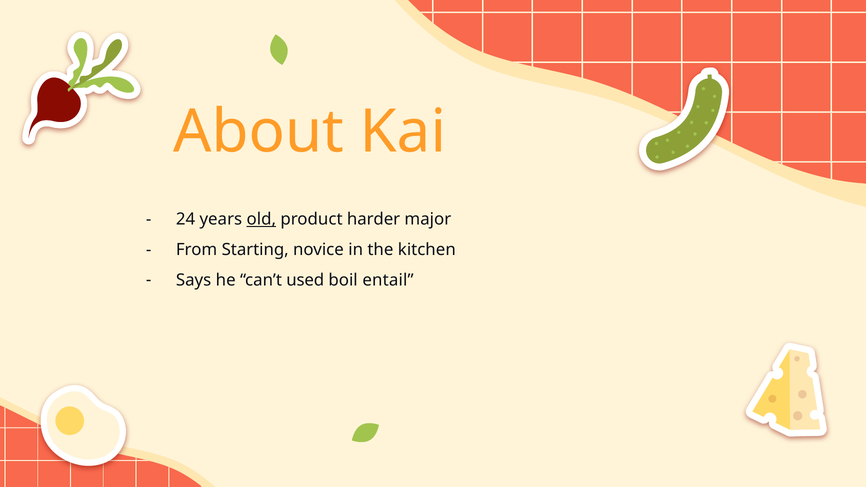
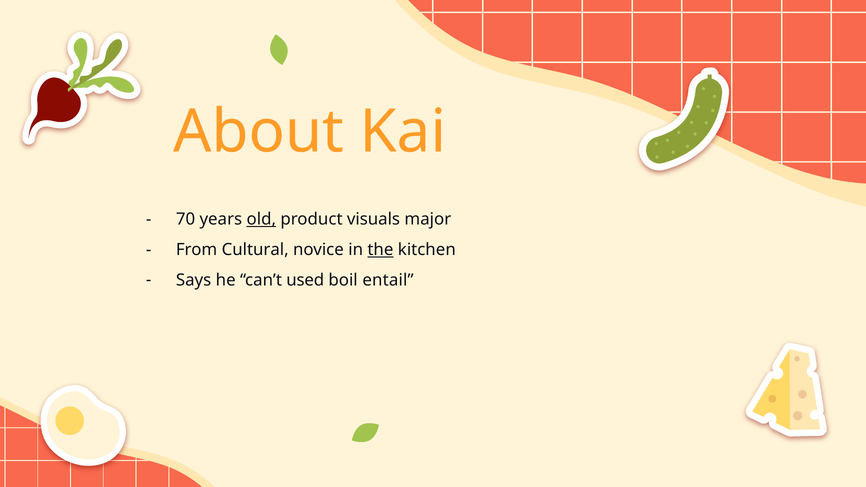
24: 24 -> 70 (186, 219)
harder: harder -> visuals (374, 219)
Starting: Starting -> Cultural (255, 250)
the underline: none -> present (380, 250)
